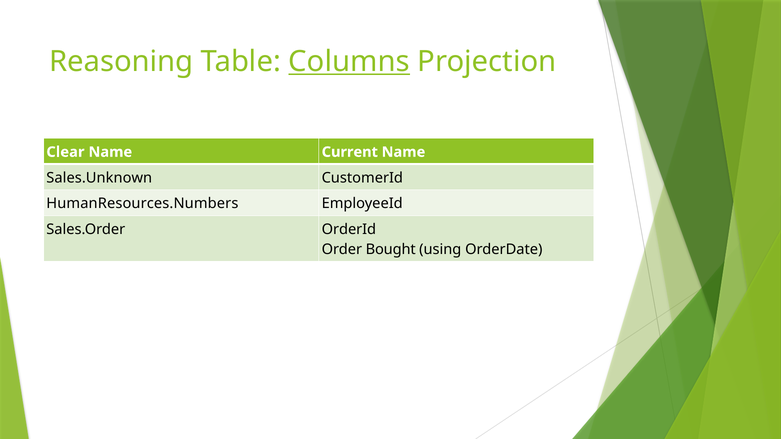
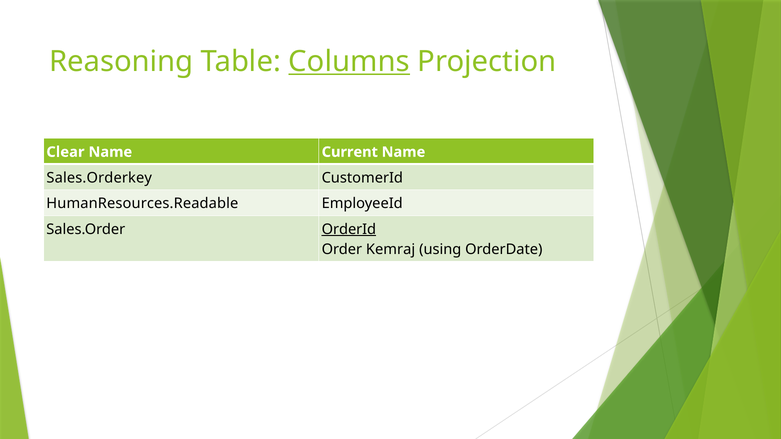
Sales.Unknown: Sales.Unknown -> Sales.Orderkey (99, 178)
HumanResources.Numbers: HumanResources.Numbers -> HumanResources.Readable (142, 204)
OrderId underline: none -> present (349, 230)
Bought: Bought -> Kemraj (391, 249)
